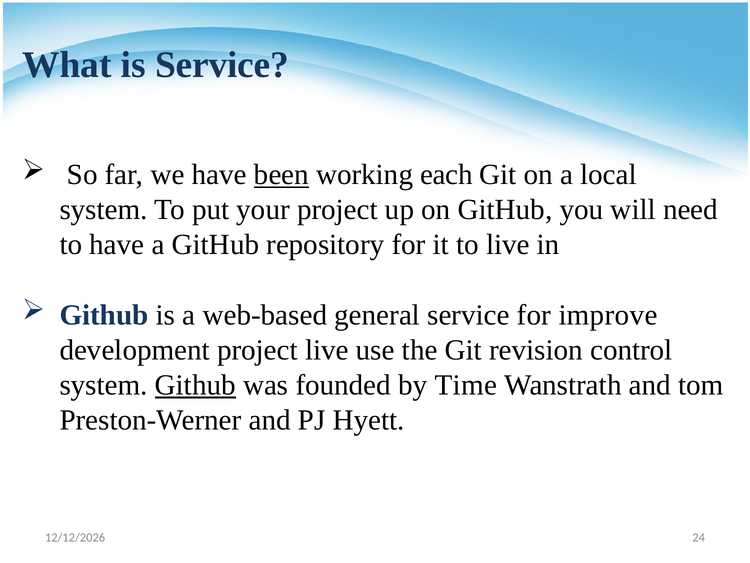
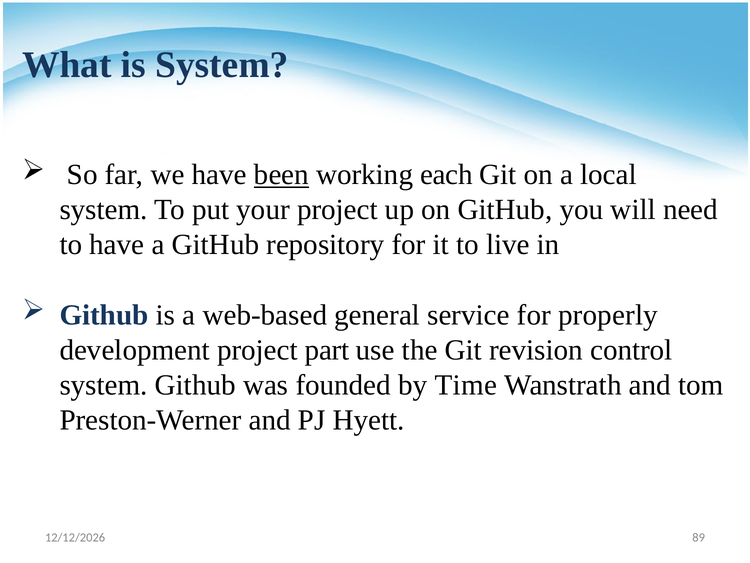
is Service: Service -> System (222, 65)
improve: improve -> properly (608, 315)
project live: live -> part (327, 350)
Github underline: present -> none (195, 385)
24: 24 -> 89 (699, 537)
